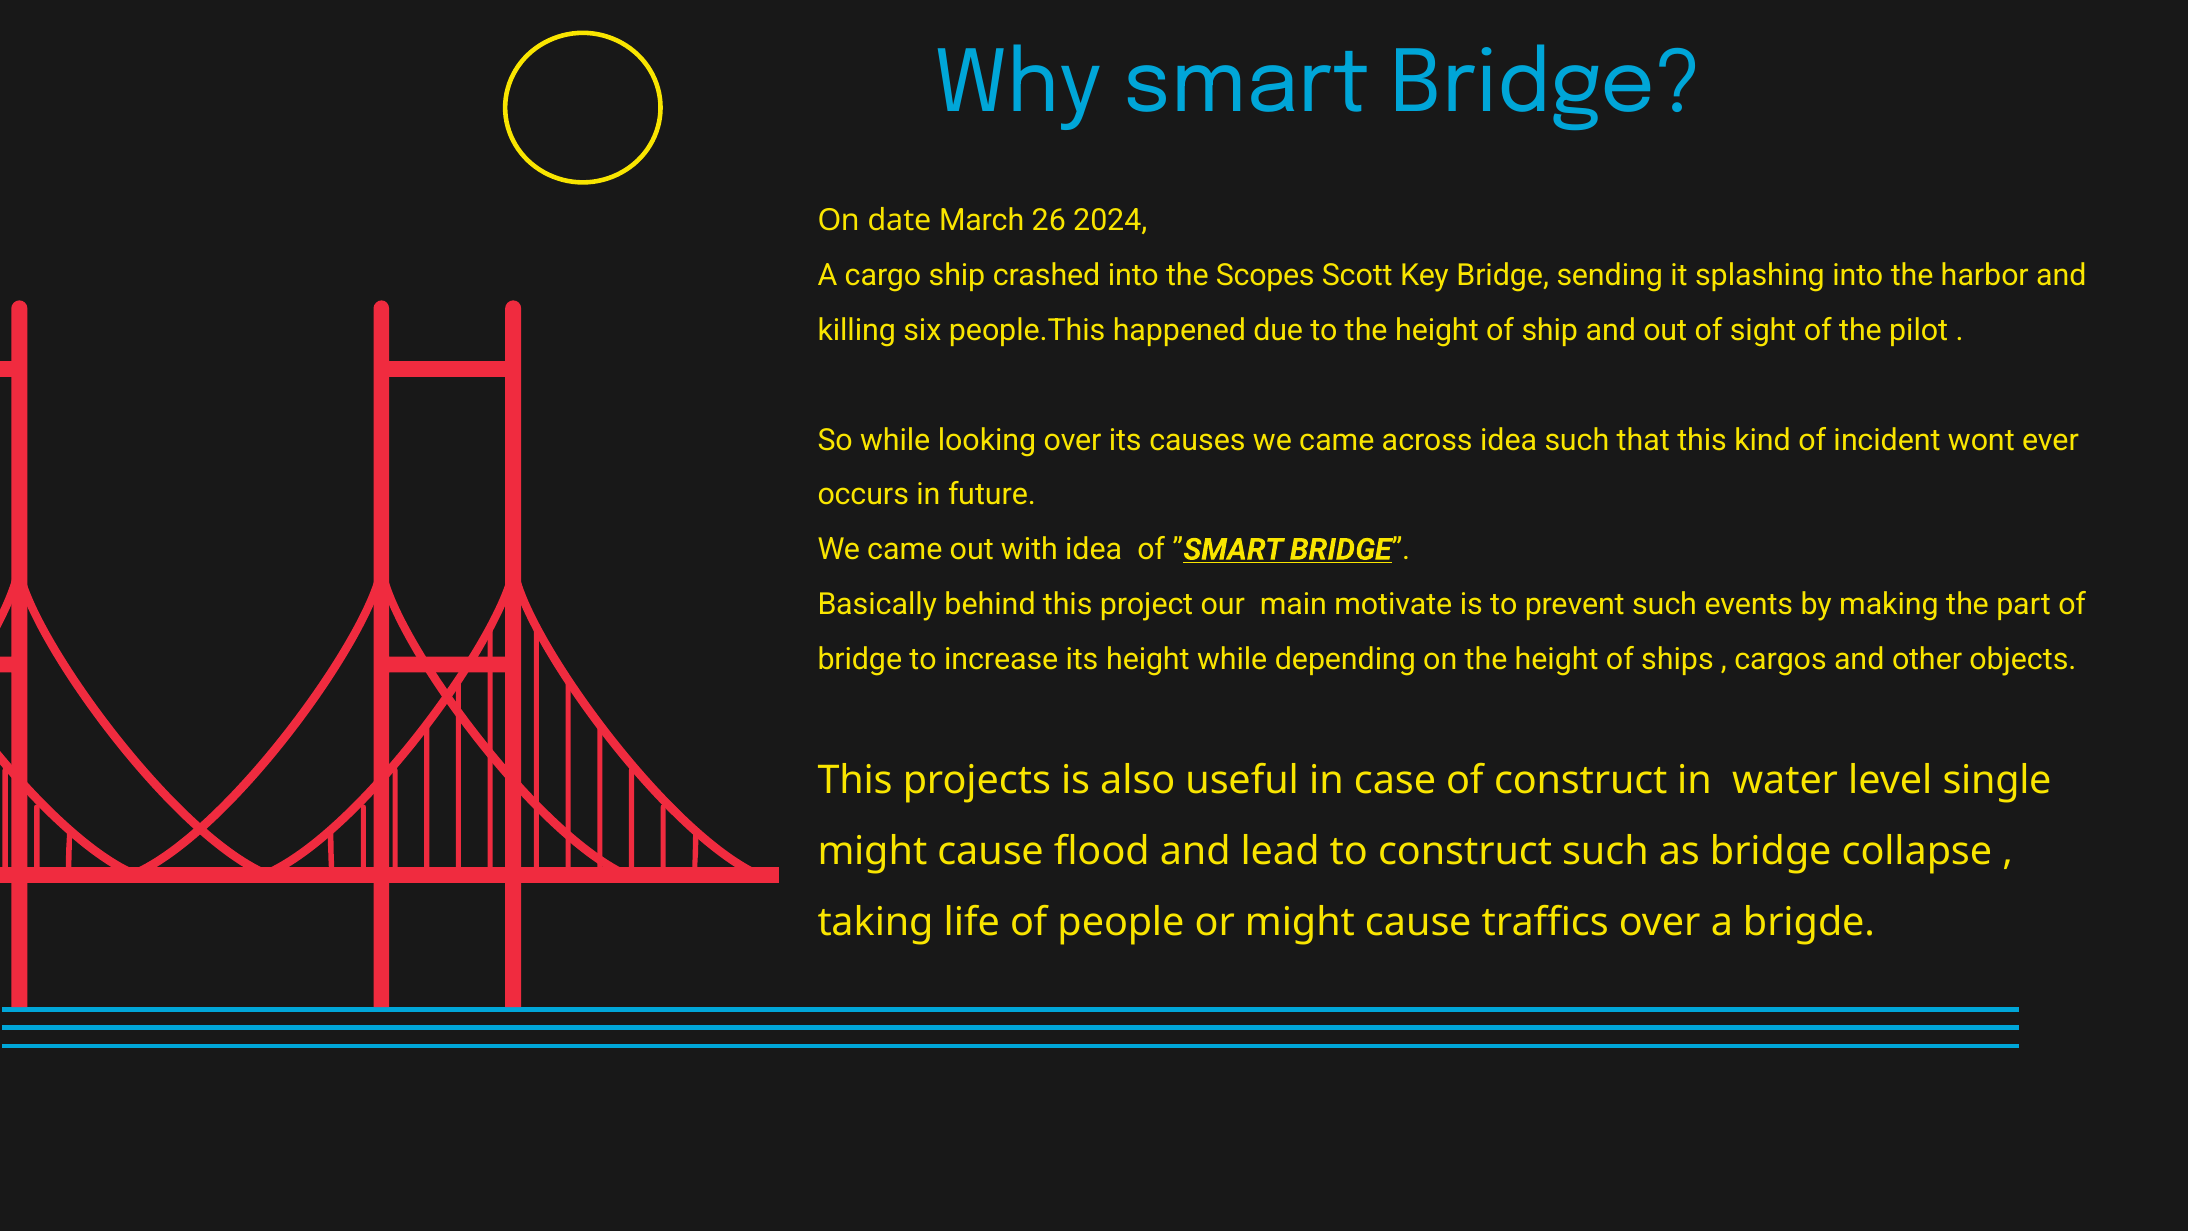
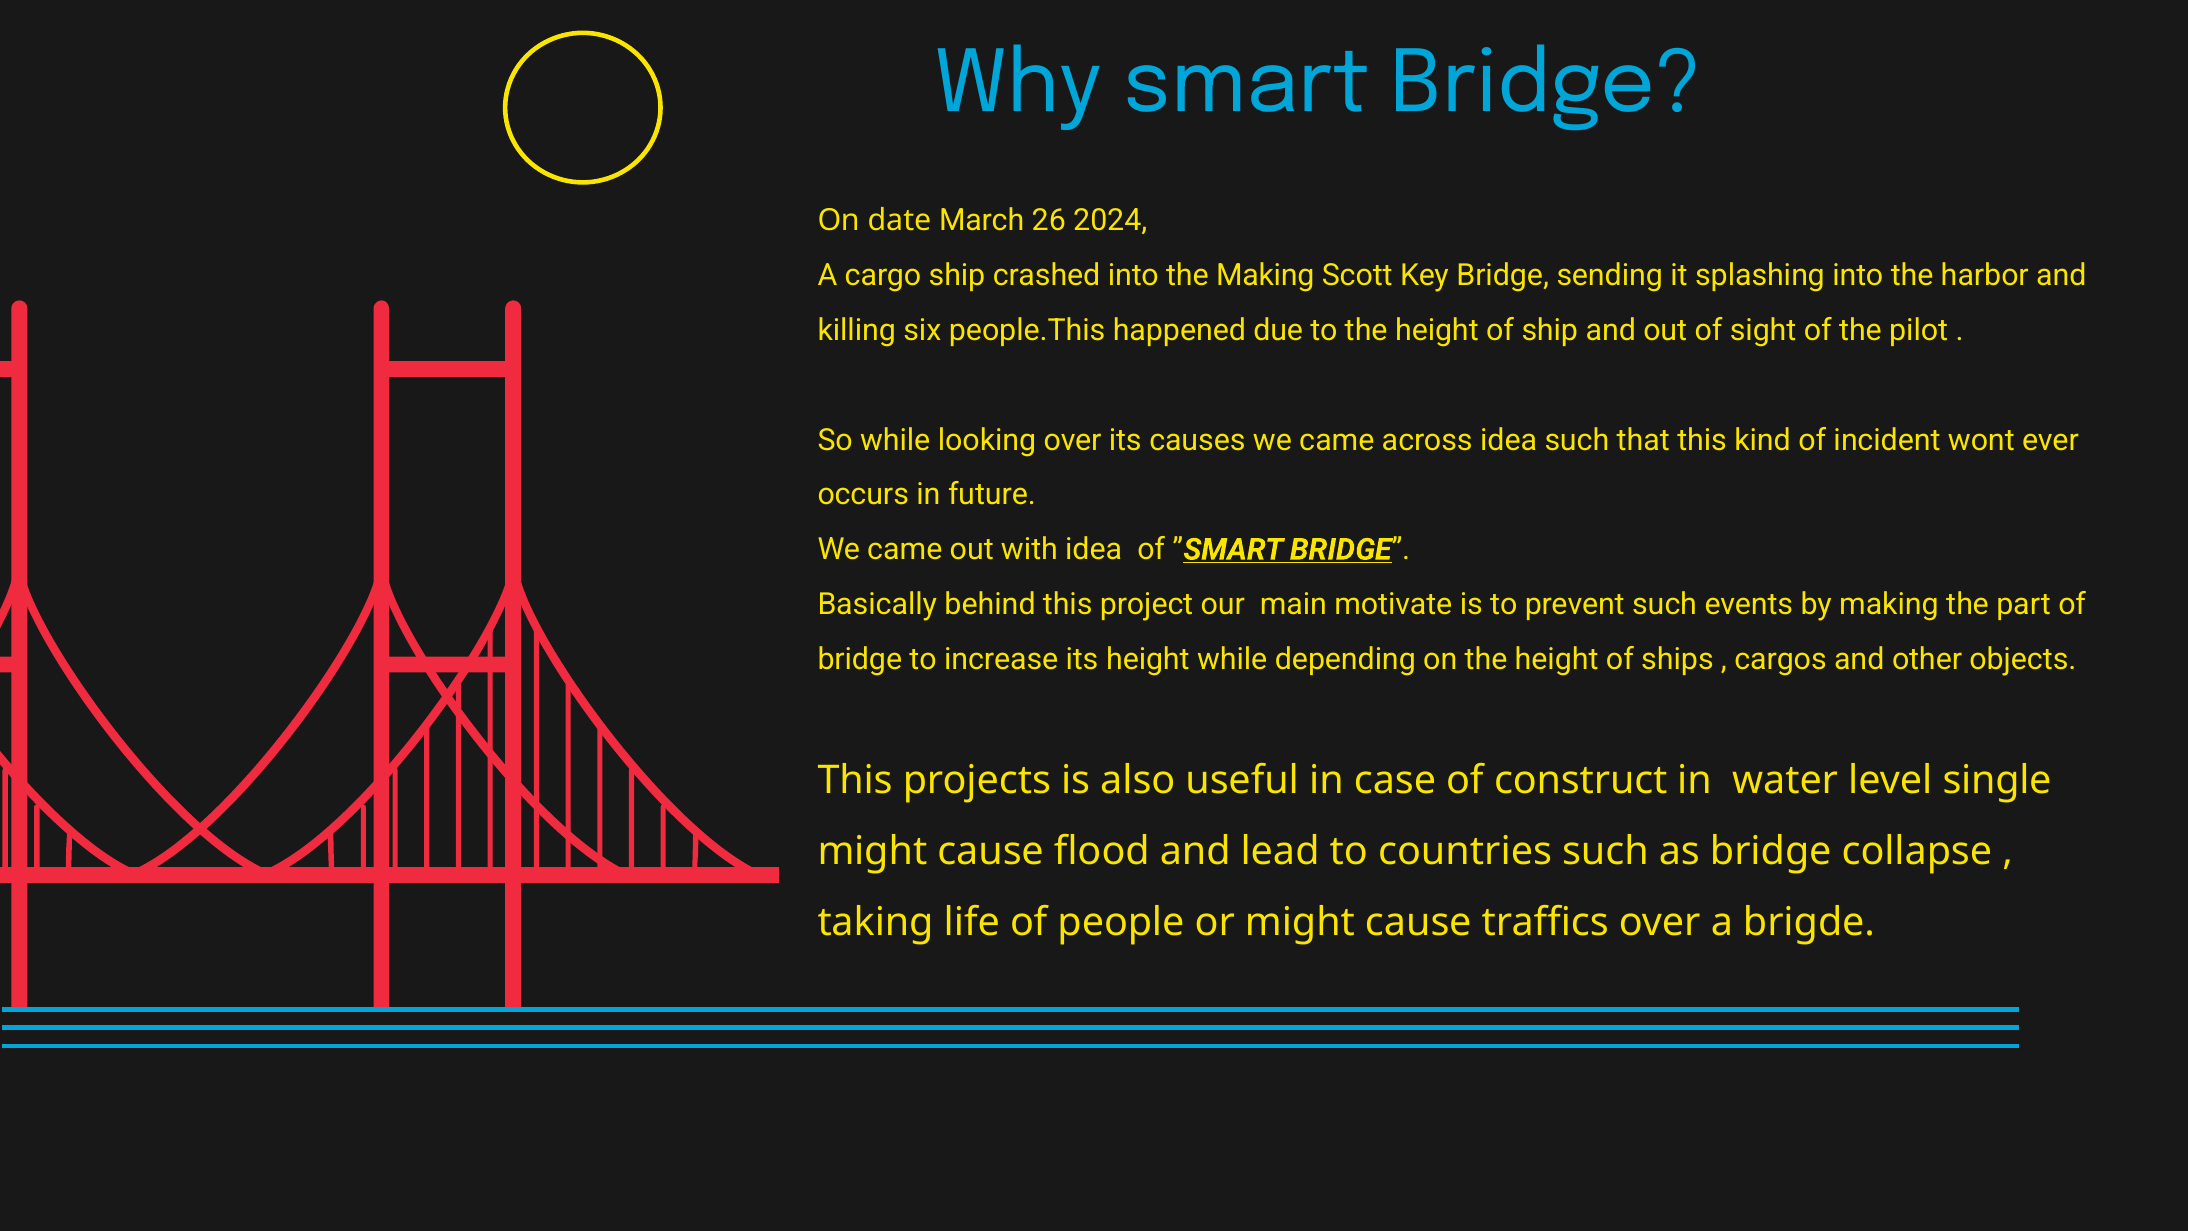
the Scopes: Scopes -> Making (1265, 276)
to construct: construct -> countries (1465, 851)
